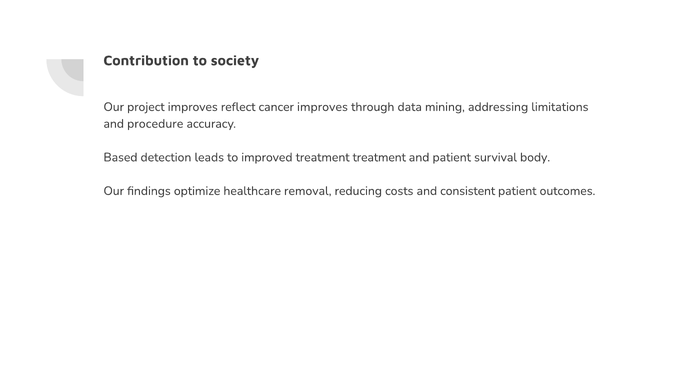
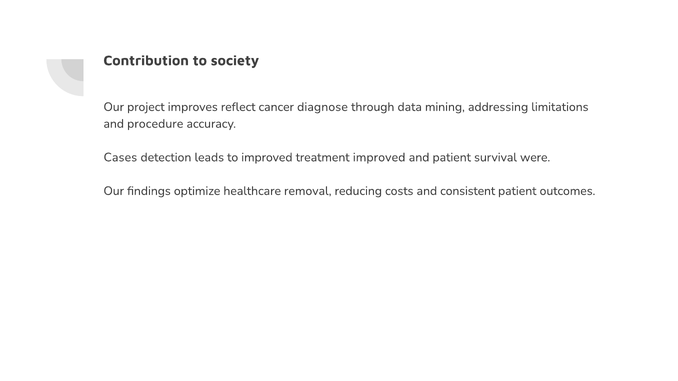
cancer improves: improves -> diagnose (322, 107)
Based: Based -> Cases (120, 157)
treatment treatment: treatment -> improved (379, 157)
body: body -> were (535, 157)
